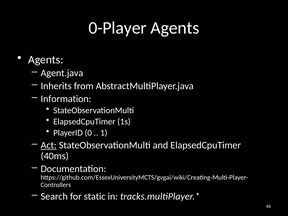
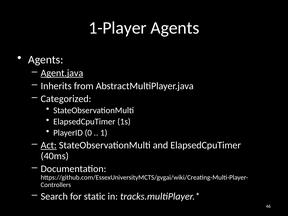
0-Player: 0-Player -> 1-Player (118, 28)
Agent.java underline: none -> present (62, 73)
Information: Information -> Categorized (66, 99)
